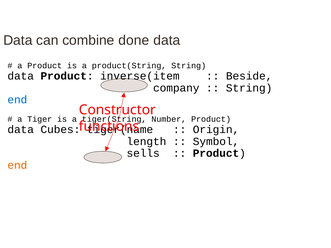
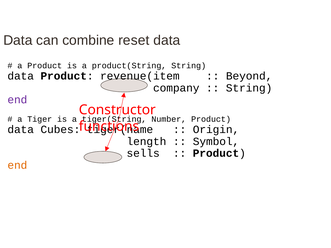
done: done -> reset (134, 40)
inverse(item: inverse(item -> revenue(item (140, 76)
Beside: Beside -> Beyond (249, 76)
end colour: blue -> purple (17, 100)
